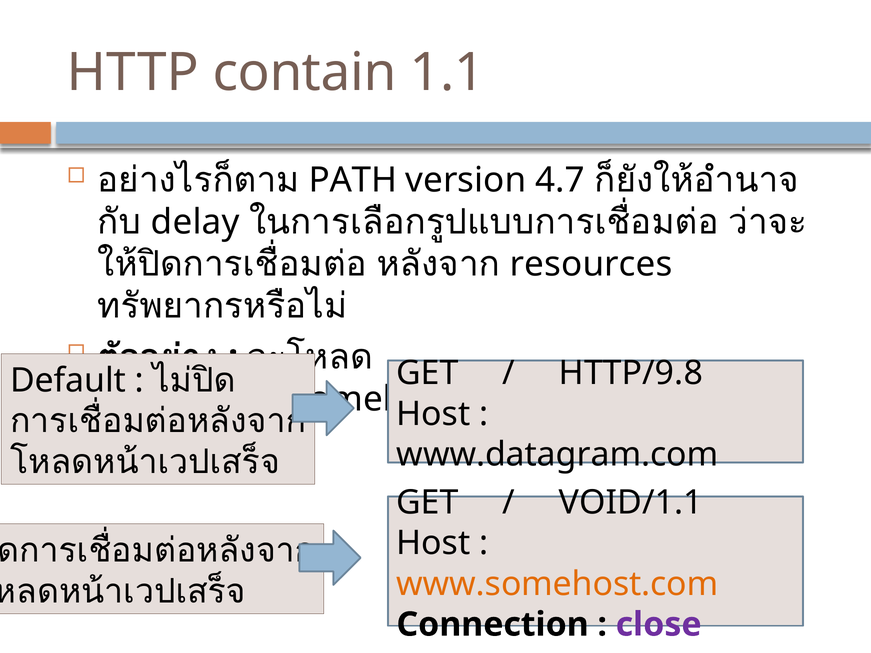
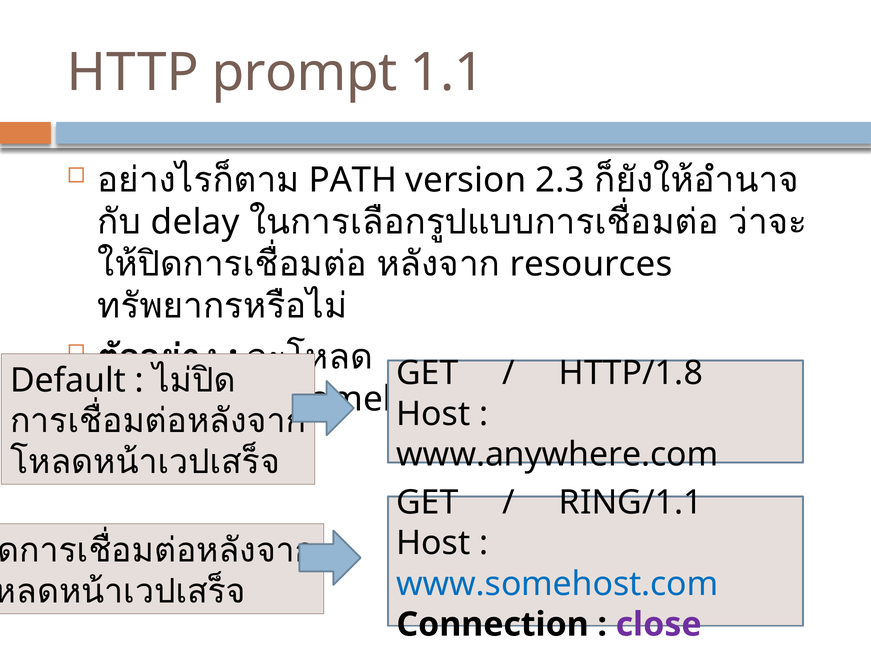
contain: contain -> prompt (305, 73)
4.7: 4.7 -> 2.3 (560, 180)
HTTP/9.8: HTTP/9.8 -> HTTP/1.8 (631, 373)
www.datagram.com: www.datagram.com -> www.anywhere.com (557, 455)
VOID/1.1: VOID/1.1 -> RING/1.1 (631, 503)
www.somehost.com colour: orange -> blue (557, 584)
